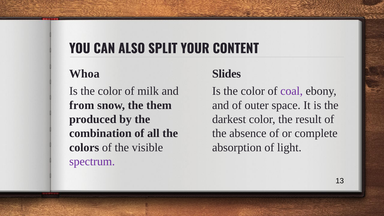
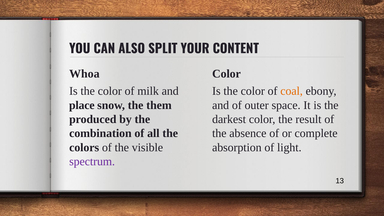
Slides: Slides -> Color (226, 74)
coal colour: purple -> orange (292, 91)
from: from -> place (82, 105)
